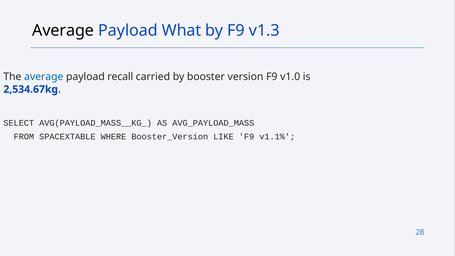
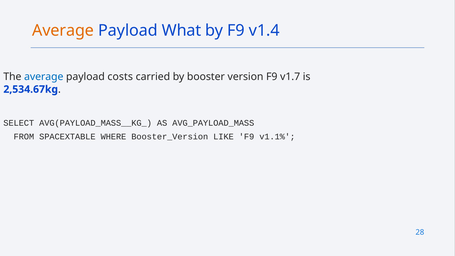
Average colour: black -> orange (63, 30)
v1.3: v1.3 -> v1.4 (264, 30)
recall: recall -> costs (120, 77)
v1.0: v1.0 -> v1.7 (290, 77)
